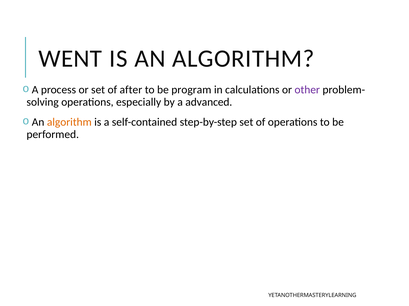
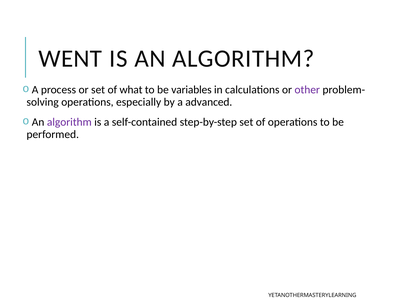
after: after -> what (131, 90)
program: program -> variables (191, 90)
algorithm colour: orange -> purple (69, 122)
